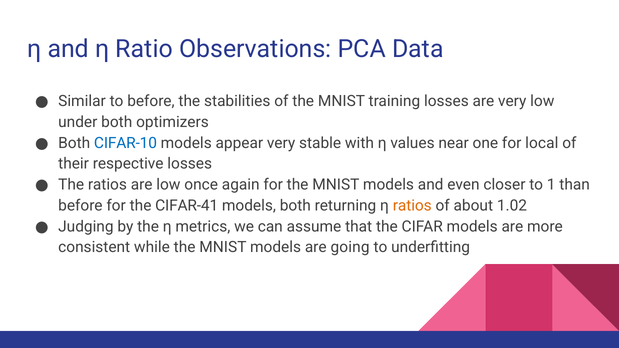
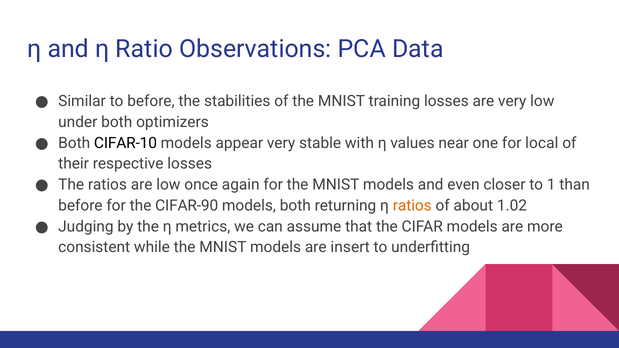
CIFAR-10 colour: blue -> black (125, 143)
CIFAR-41: CIFAR-41 -> CIFAR-90 (187, 206)
going: going -> insert (350, 247)
